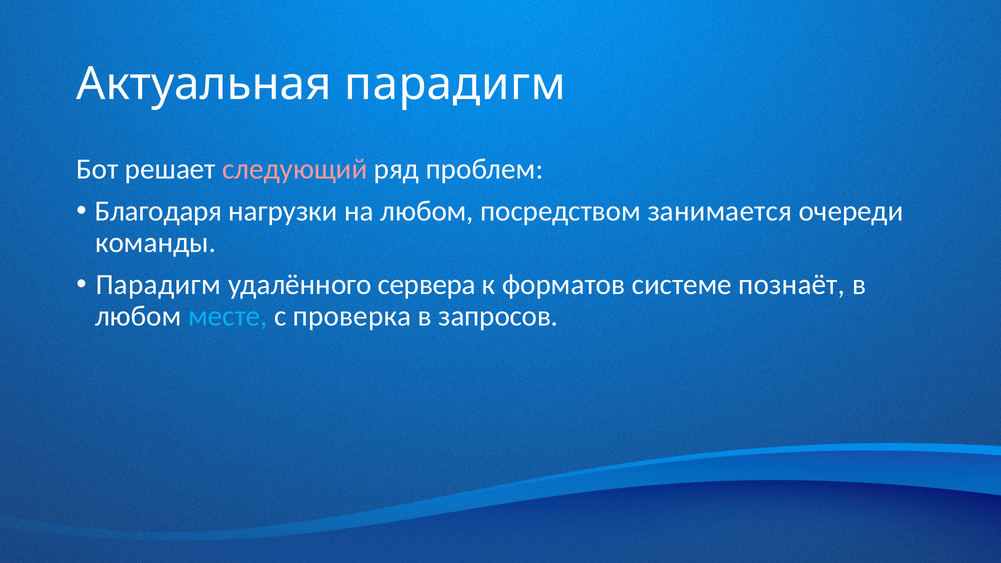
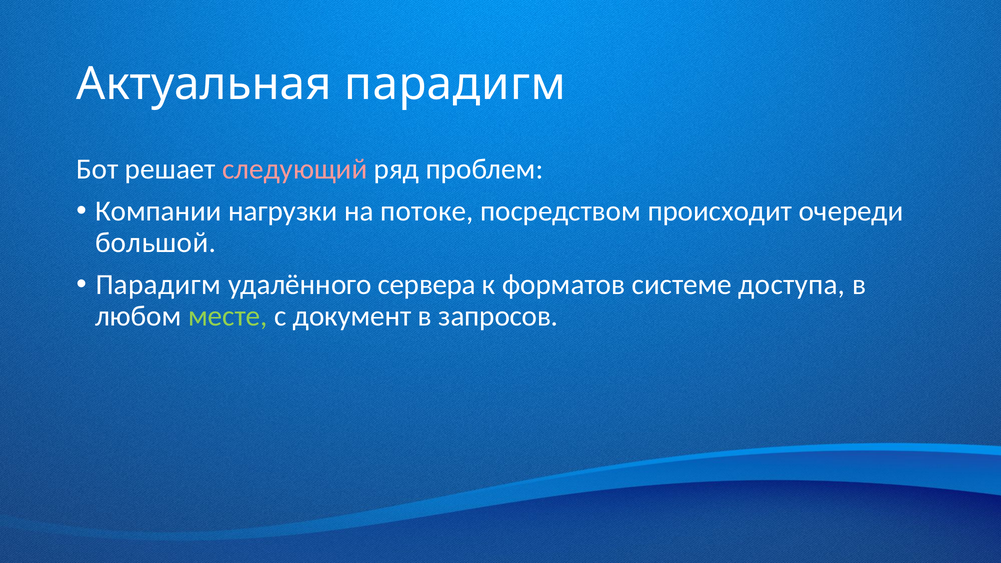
Благодаря: Благодаря -> Компании (158, 211)
на любом: любом -> потоке (427, 211)
занимается: занимается -> происходит (720, 211)
команды: команды -> большой (155, 243)
познаёт: познаёт -> доступа (792, 285)
месте colour: light blue -> light green (228, 316)
проверка: проверка -> документ (352, 316)
